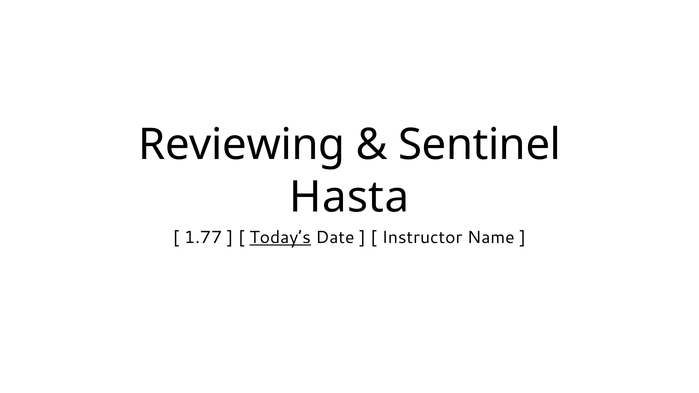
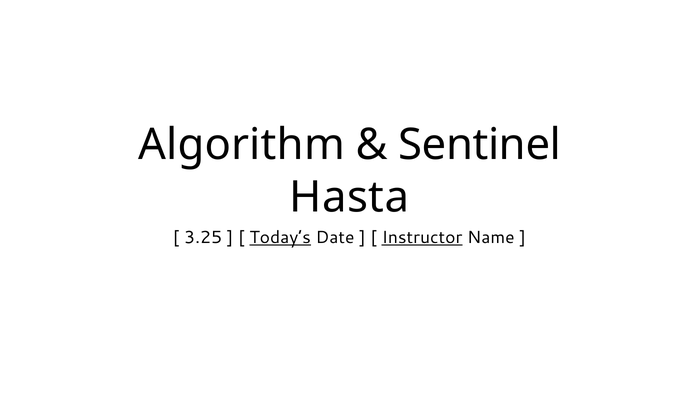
Reviewing: Reviewing -> Algorithm (242, 145)
1.77: 1.77 -> 3.25 (203, 238)
Instructor underline: none -> present (422, 238)
